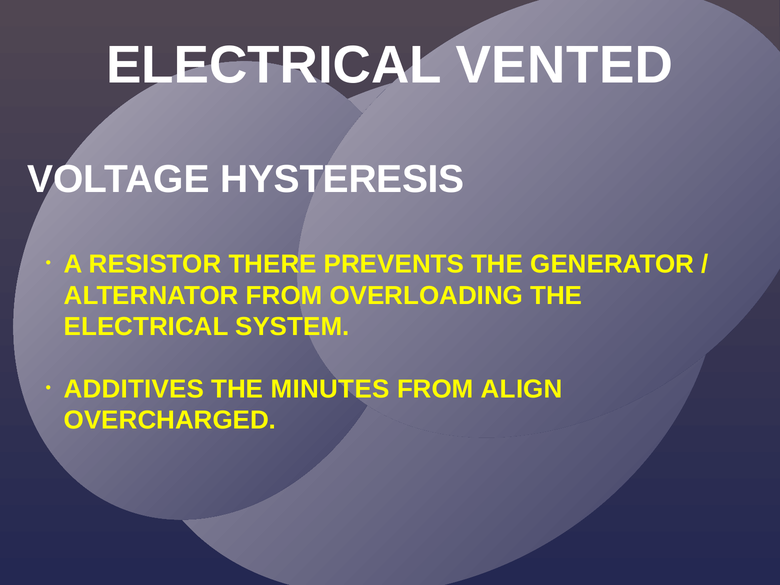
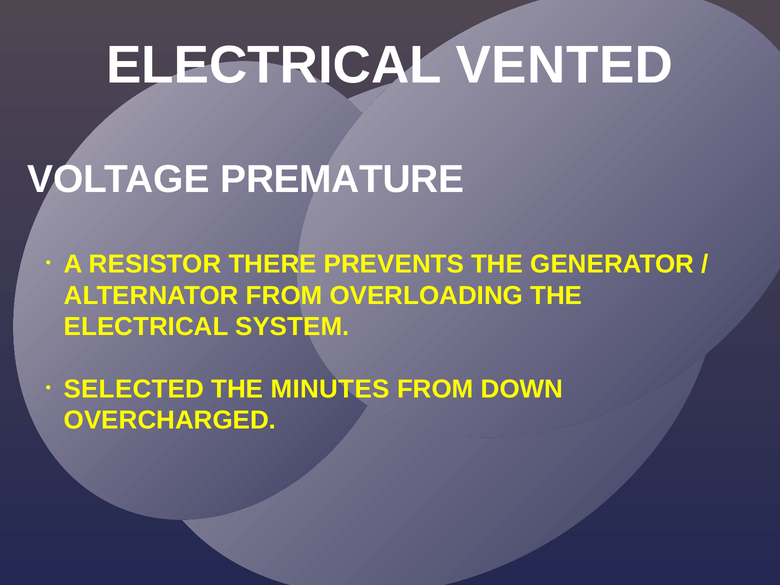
HYSTERESIS: HYSTERESIS -> PREMATURE (342, 179)
ADDITIVES: ADDITIVES -> SELECTED (134, 389)
ALIGN: ALIGN -> DOWN (522, 389)
